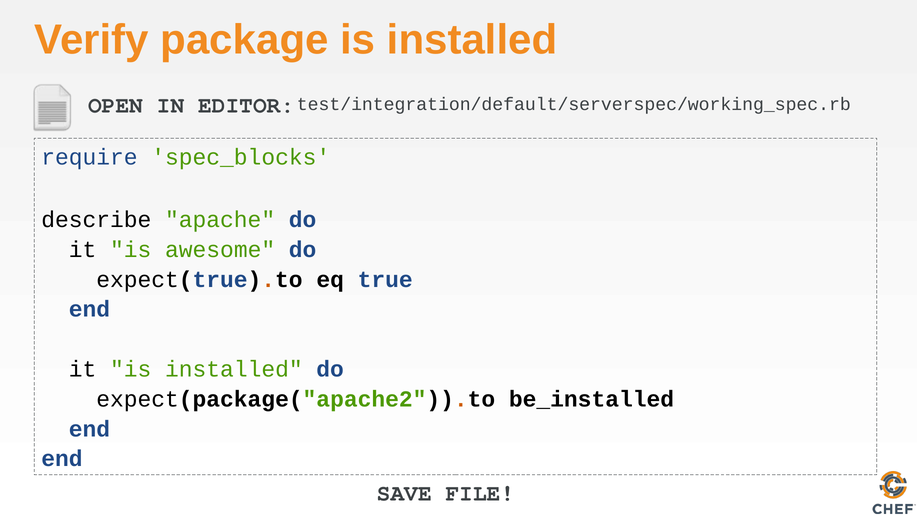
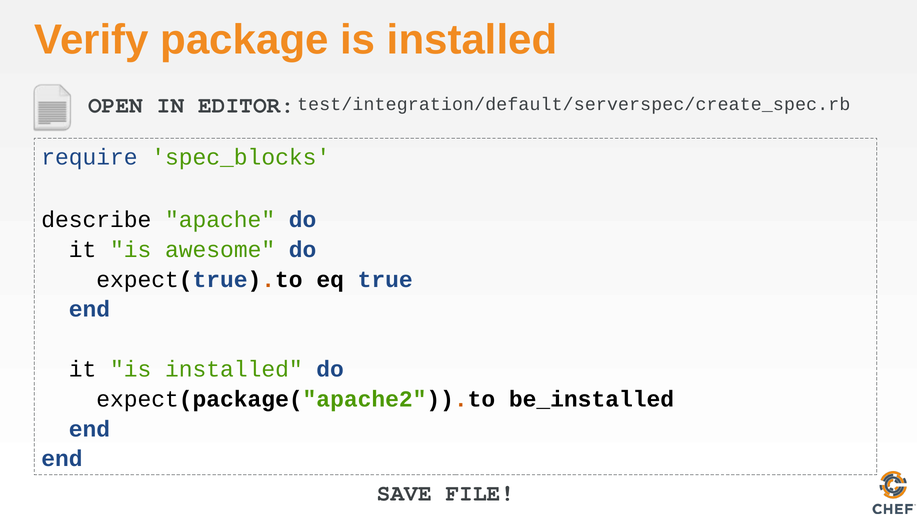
test/integration/default/serverspec/working_spec.rb: test/integration/default/serverspec/working_spec.rb -> test/integration/default/serverspec/create_spec.rb (574, 104)
